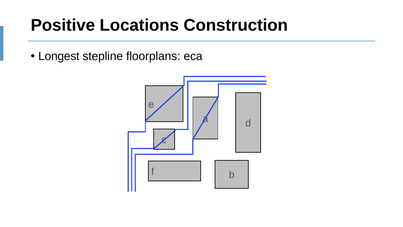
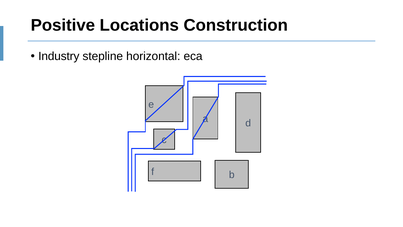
Longest: Longest -> Industry (59, 56)
floorplans: floorplans -> horizontal (153, 56)
